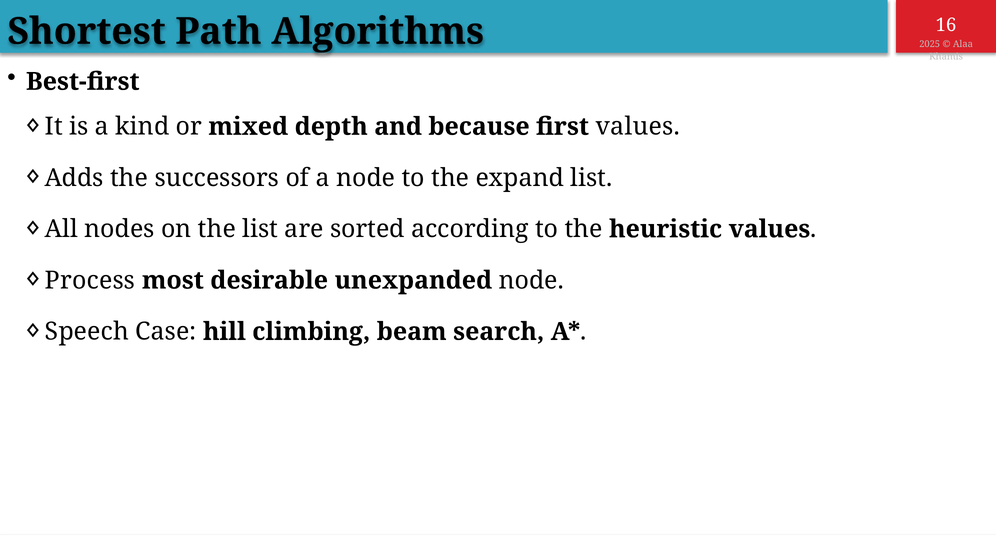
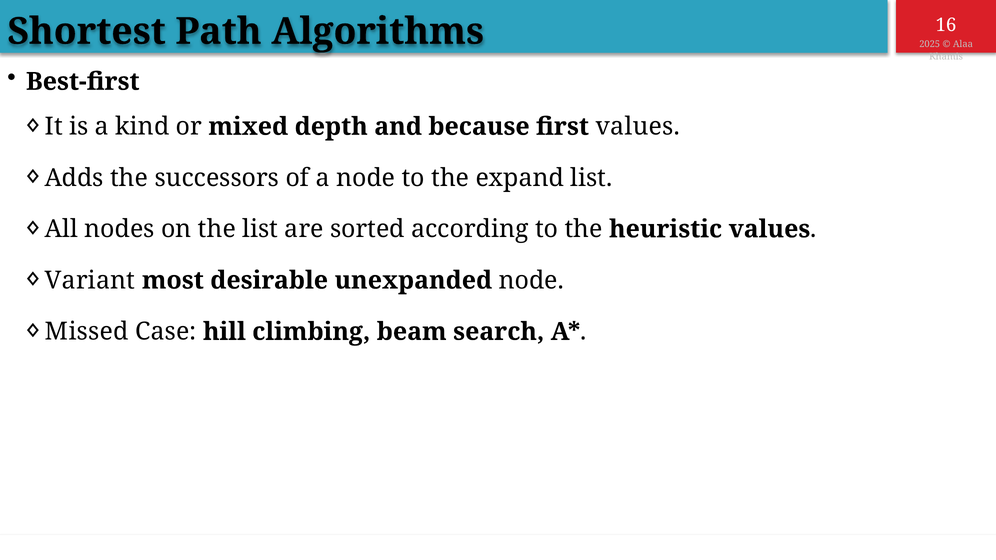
Process: Process -> Variant (90, 281)
Speech: Speech -> Missed (87, 332)
